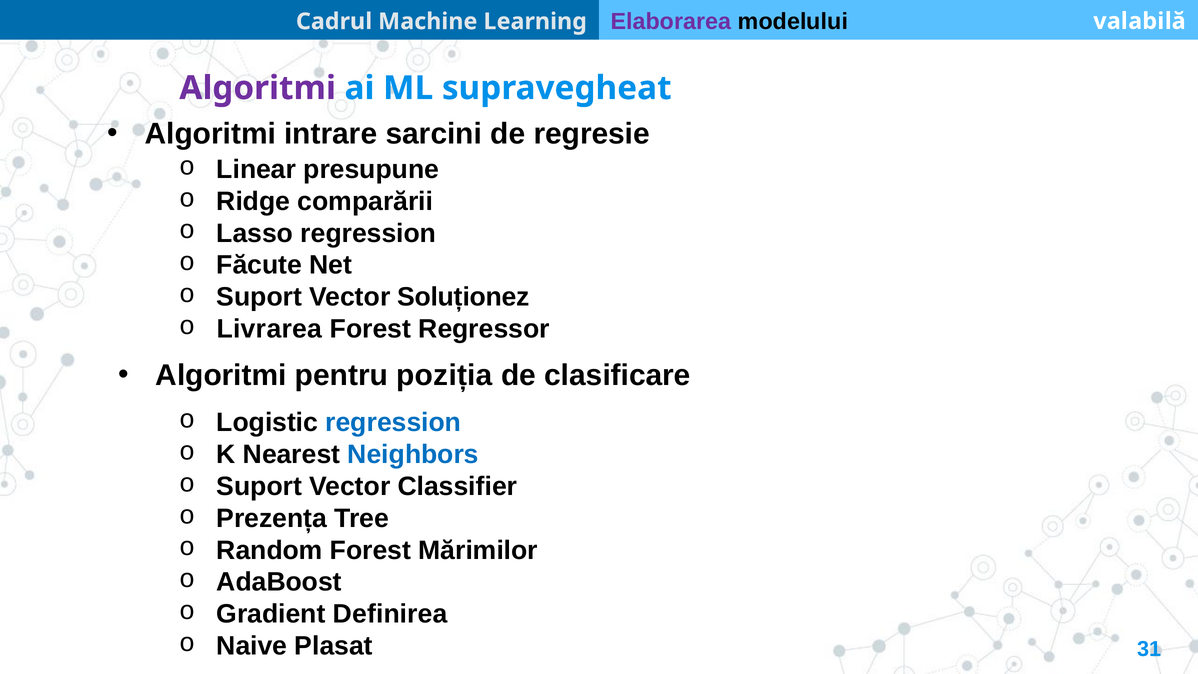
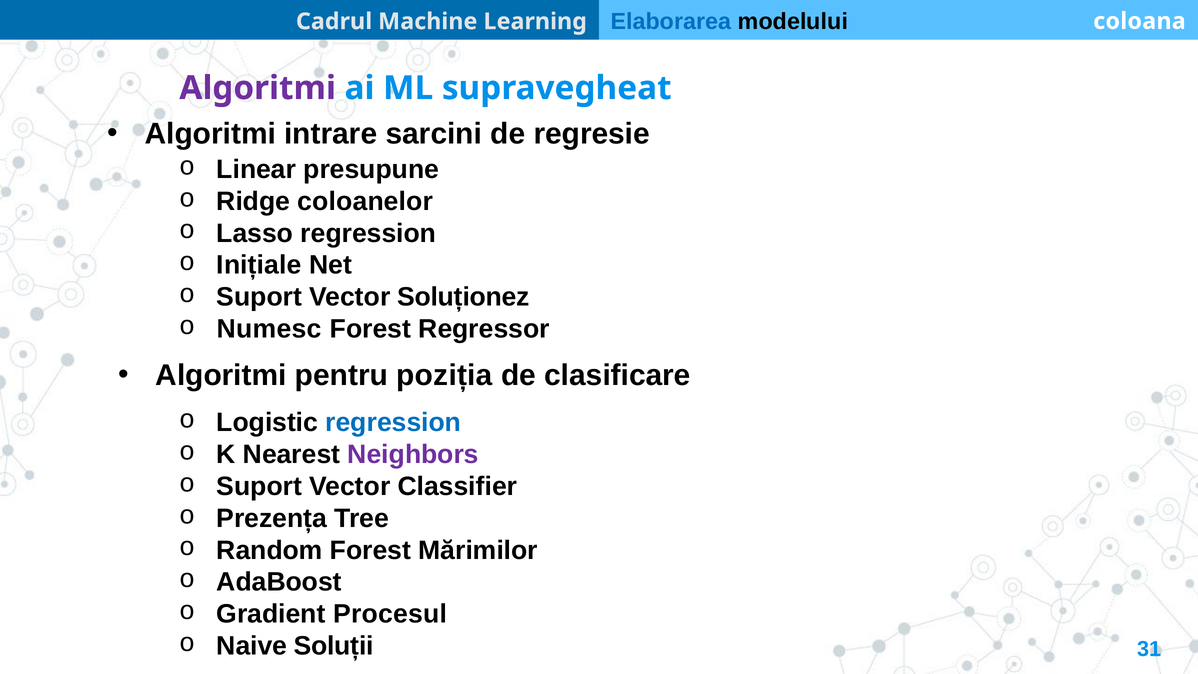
Elaborarea colour: purple -> blue (671, 22)
valabilă: valabilă -> coloana (1139, 21)
comparării: comparării -> coloanelor (365, 201)
Făcute: Făcute -> Inițiale (259, 265)
Livrarea: Livrarea -> Numesc (269, 329)
Neighbors colour: blue -> purple (413, 454)
Definirea: Definirea -> Procesul (390, 614)
Plasat: Plasat -> Soluții (334, 646)
